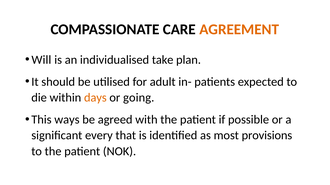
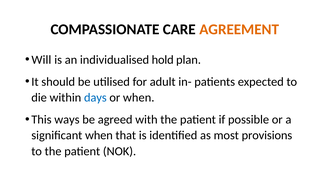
take: take -> hold (163, 60)
days colour: orange -> blue (95, 98)
or going: going -> when (139, 98)
significant every: every -> when (99, 136)
